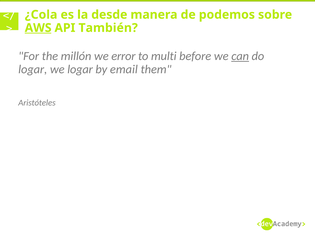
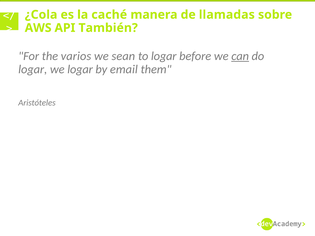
desde: desde -> caché (109, 15)
podemos: podemos -> llamadas (227, 15)
AWS underline: present -> none (38, 28)
millón: millón -> varios (76, 56)
error: error -> sean (123, 56)
to multi: multi -> logar (164, 56)
